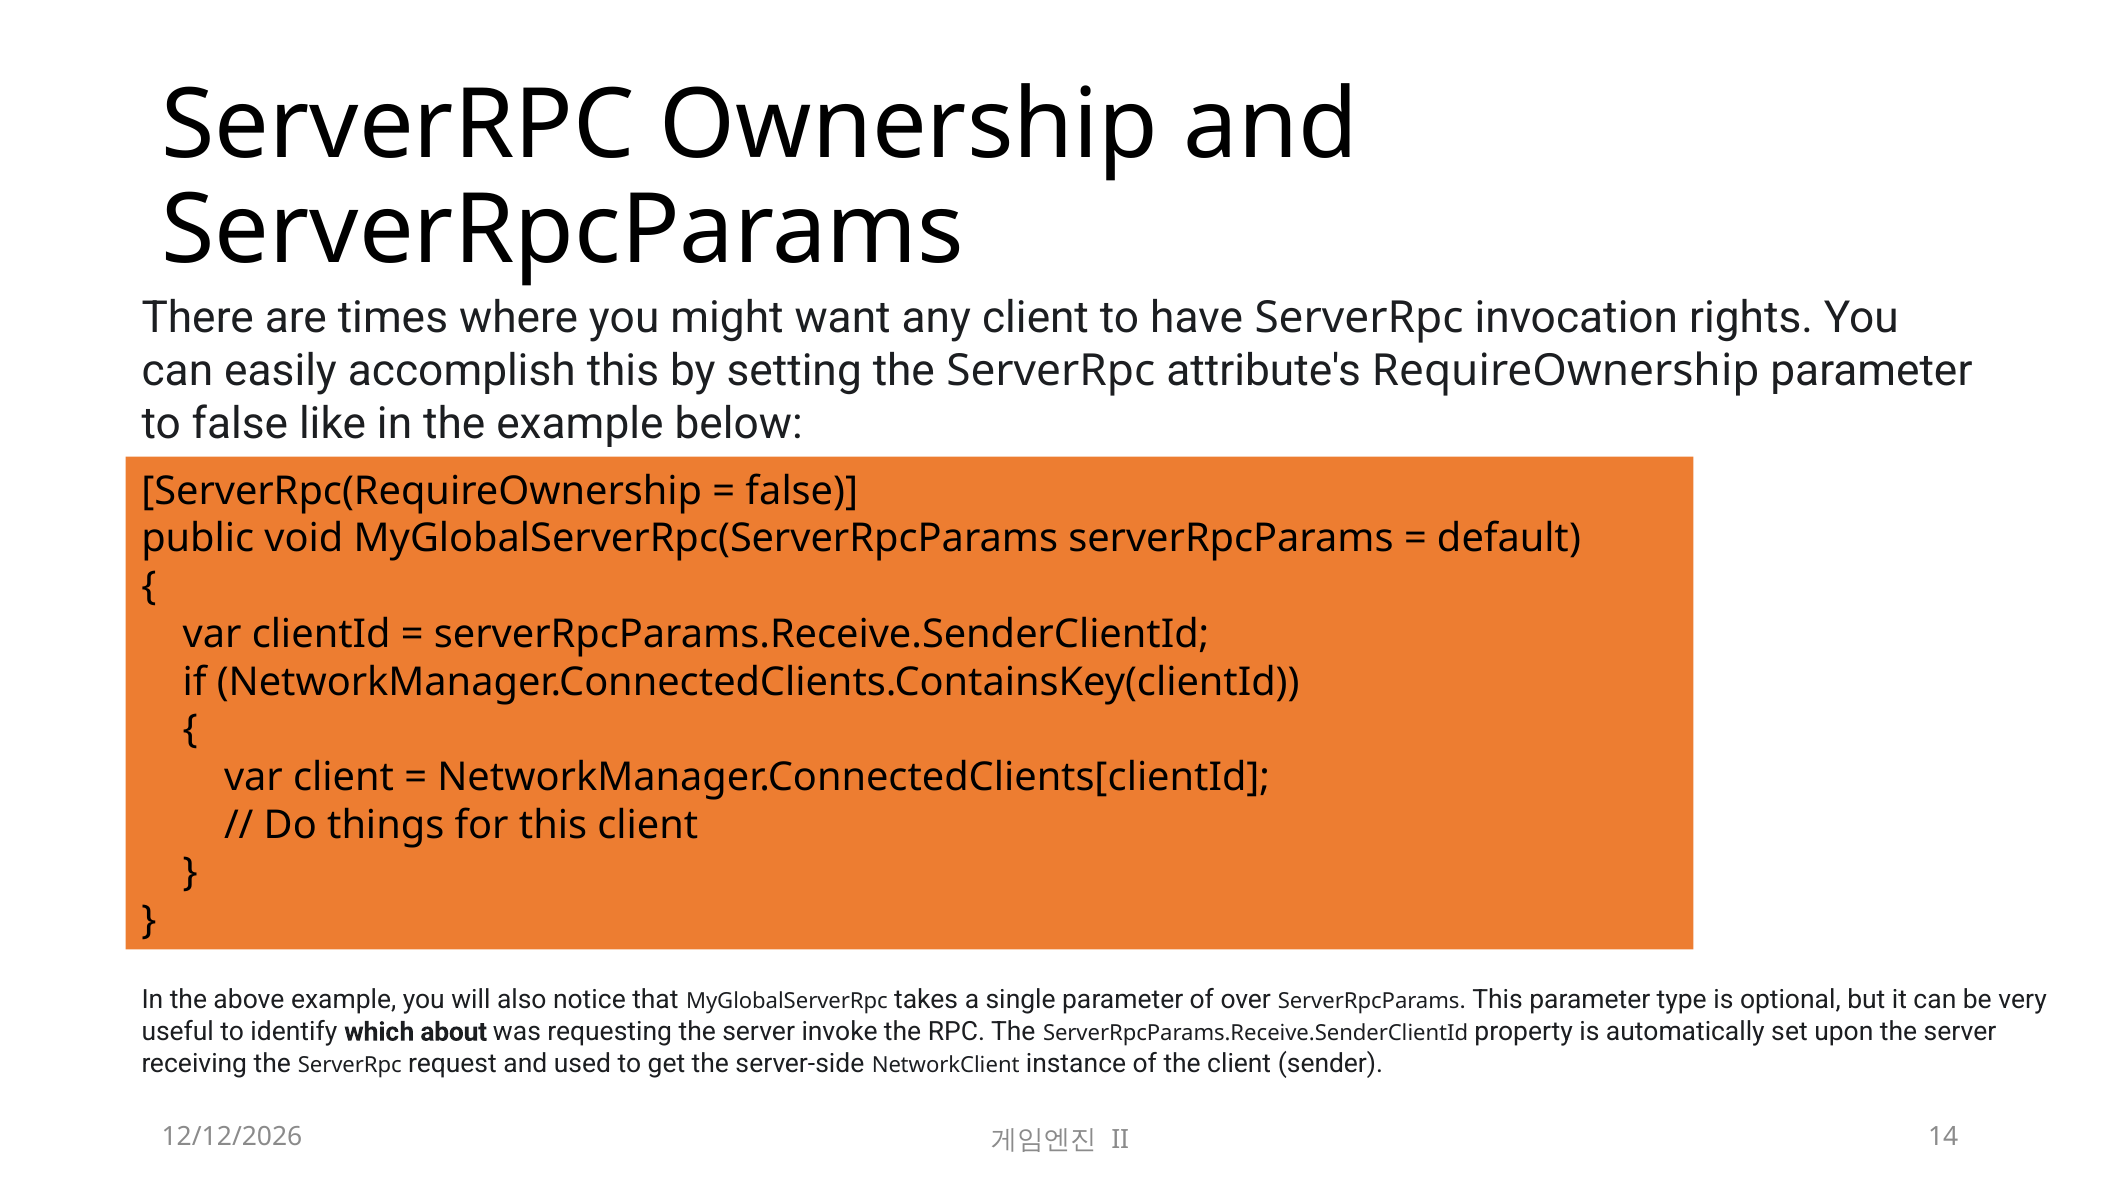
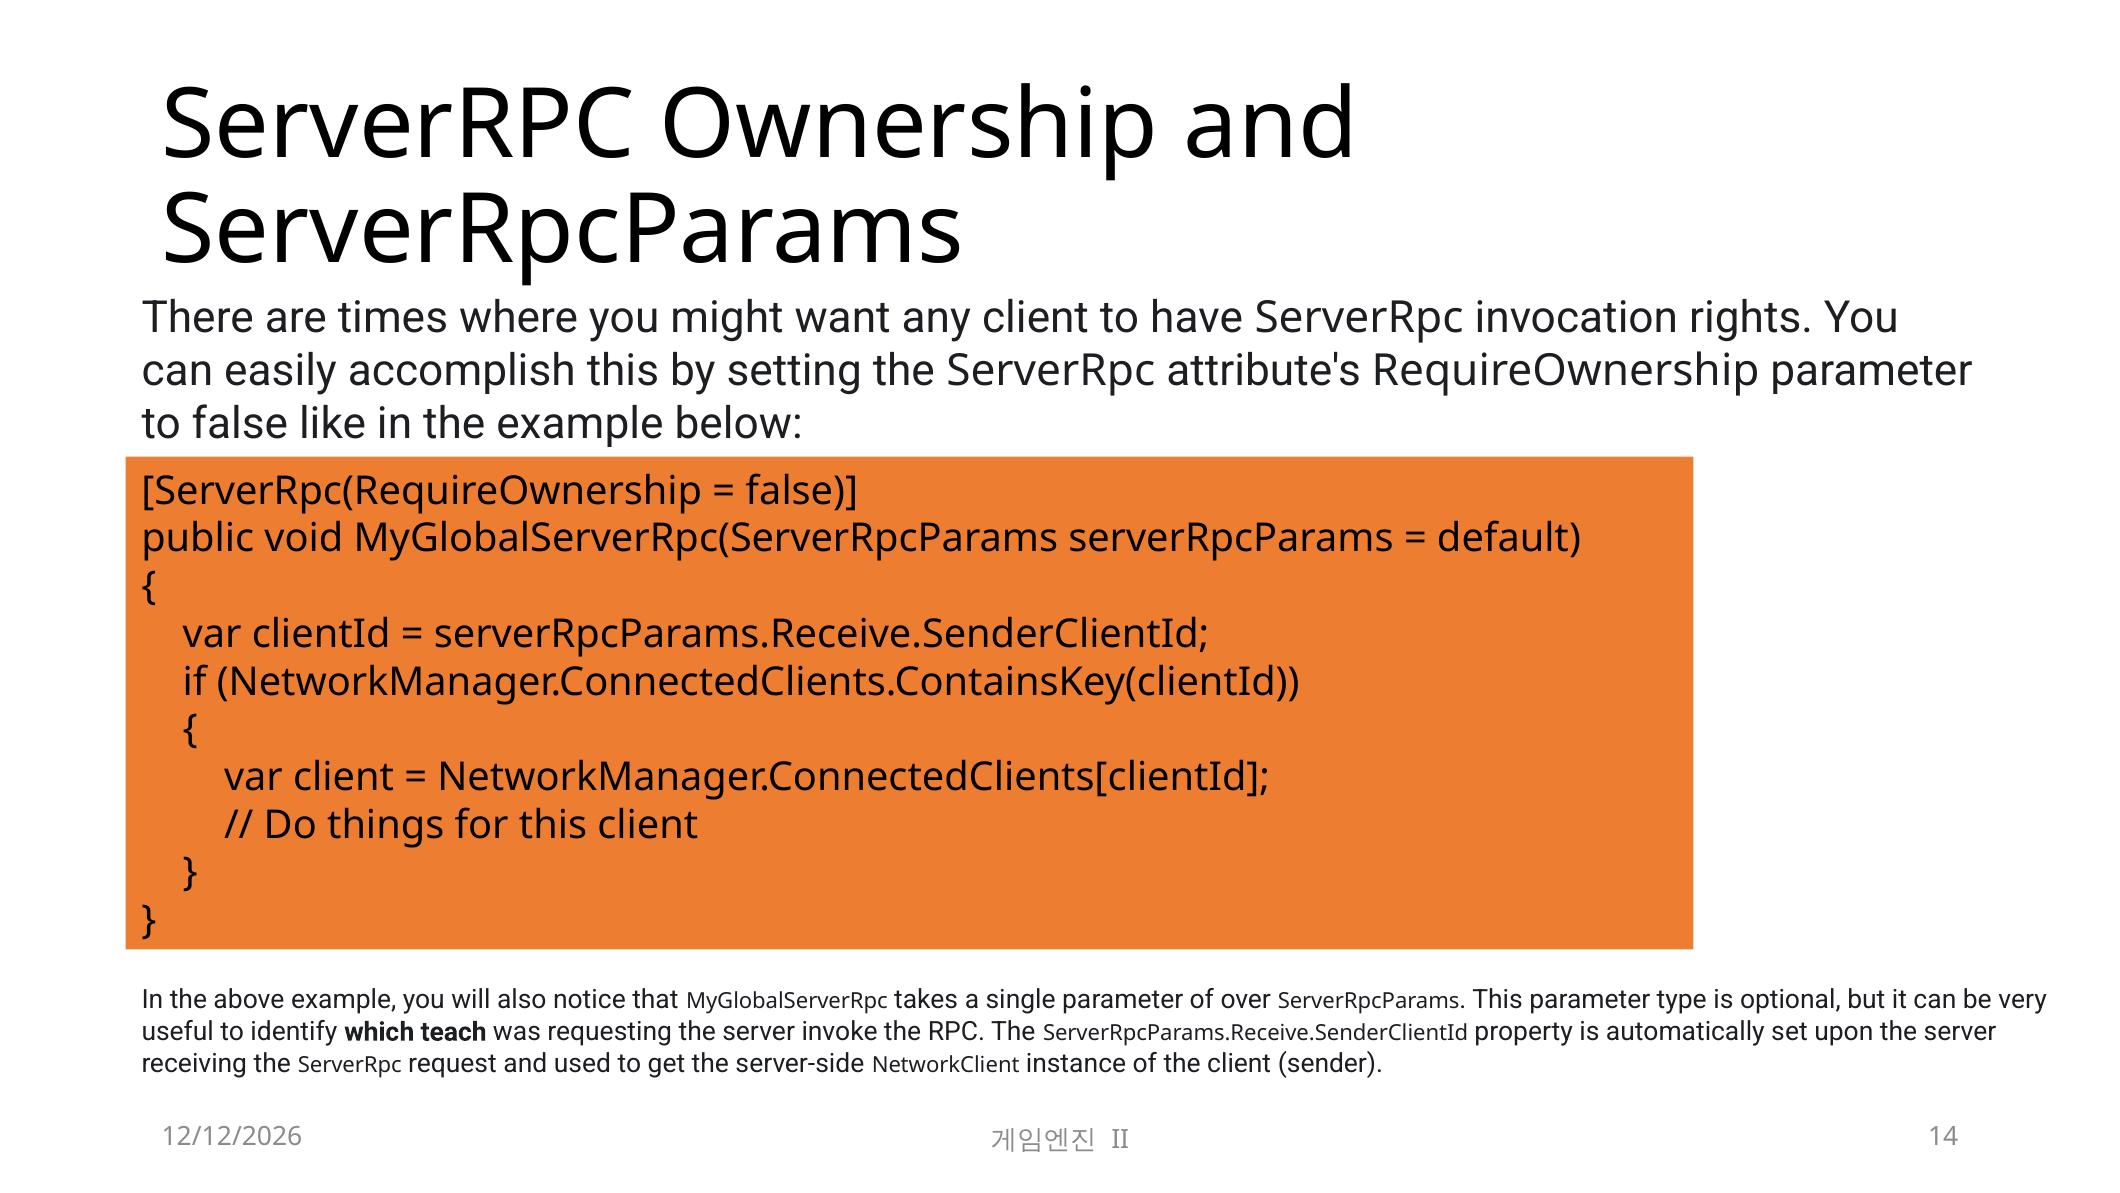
about: about -> teach (454, 1032)
